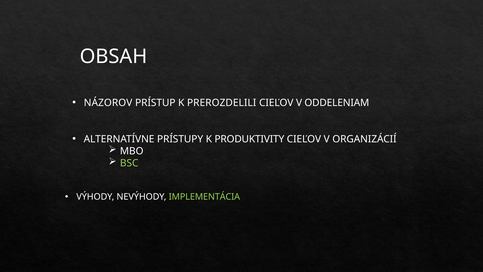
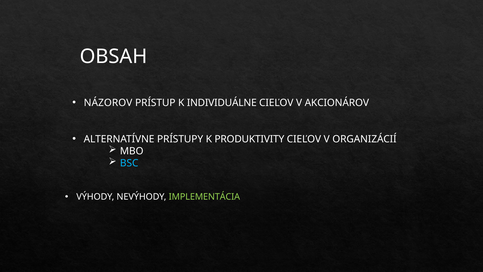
PREROZDELILI: PREROZDELILI -> INDIVIDUÁLNE (222, 103)
ODDELENIAM: ODDELENIAM -> AKCIONÁROV (337, 103)
BSC colour: light green -> light blue (129, 163)
